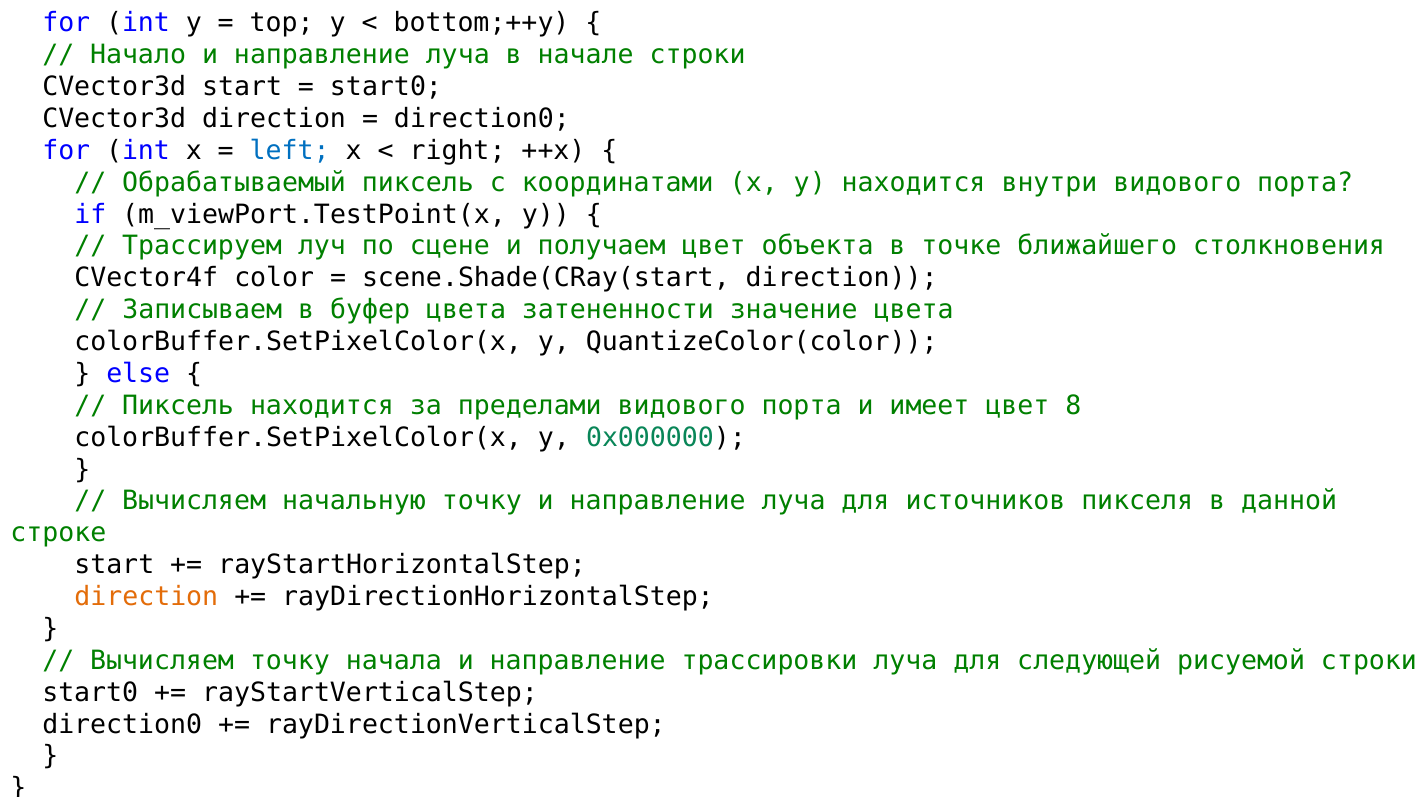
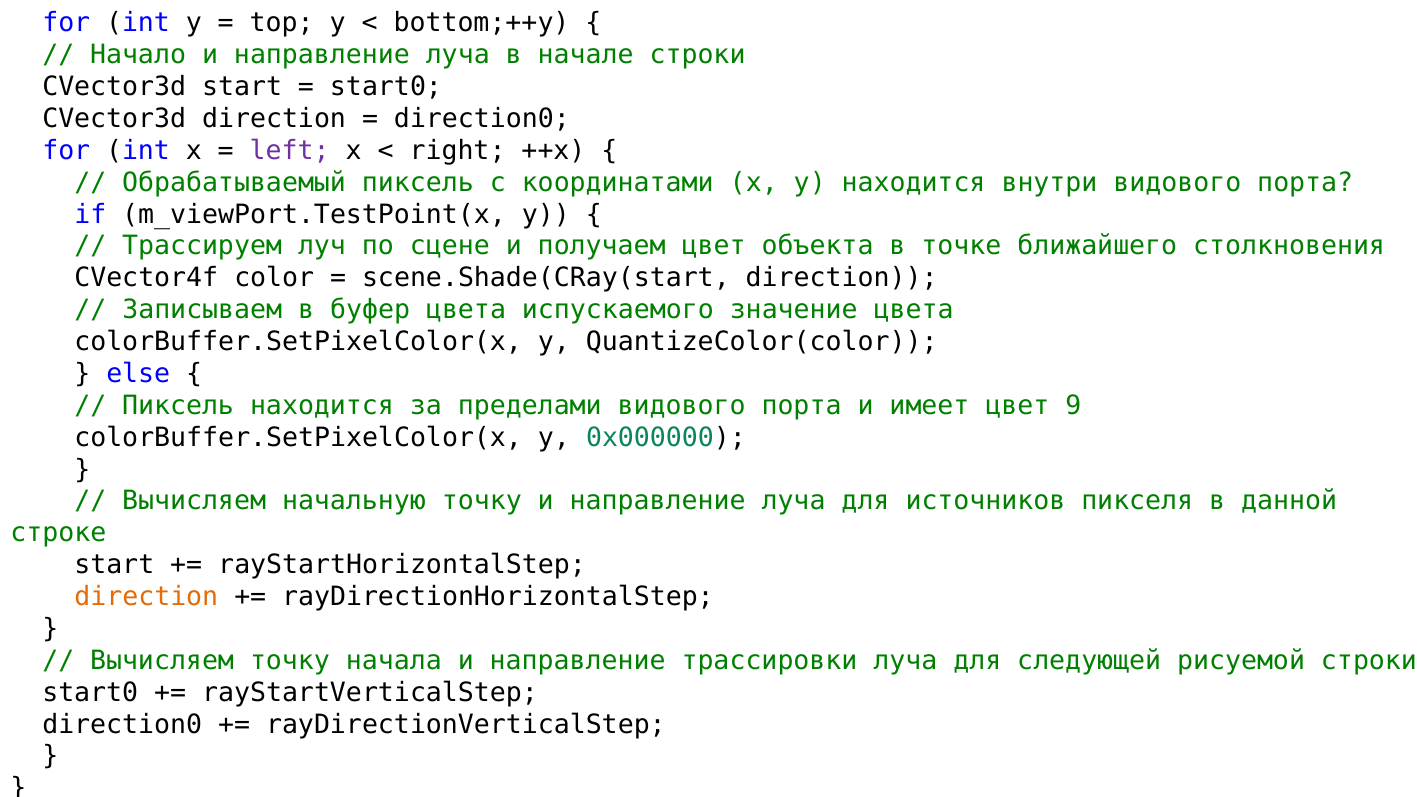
left colour: blue -> purple (290, 151)
затененности: затененности -> испускаемого (618, 310)
8: 8 -> 9 (1073, 406)
